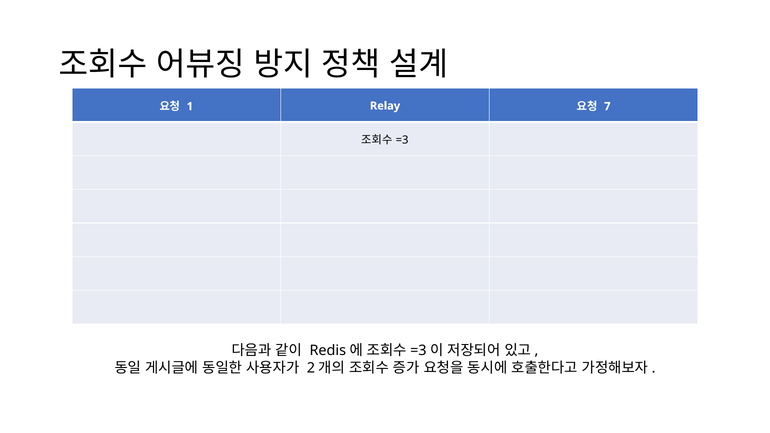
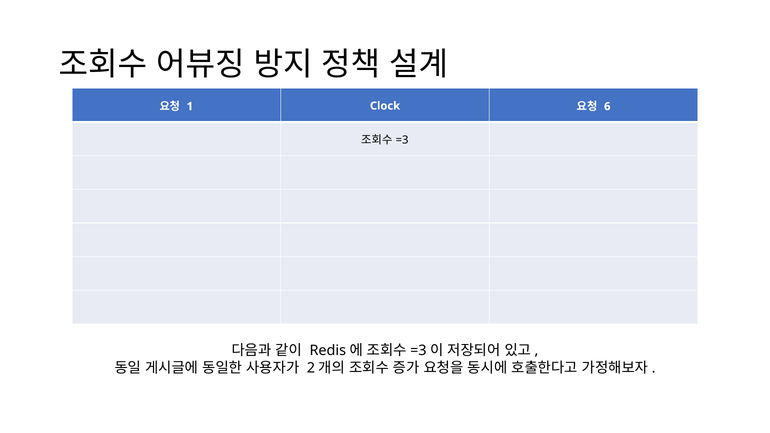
Relay: Relay -> Clock (385, 106)
7: 7 -> 6 (607, 106)
